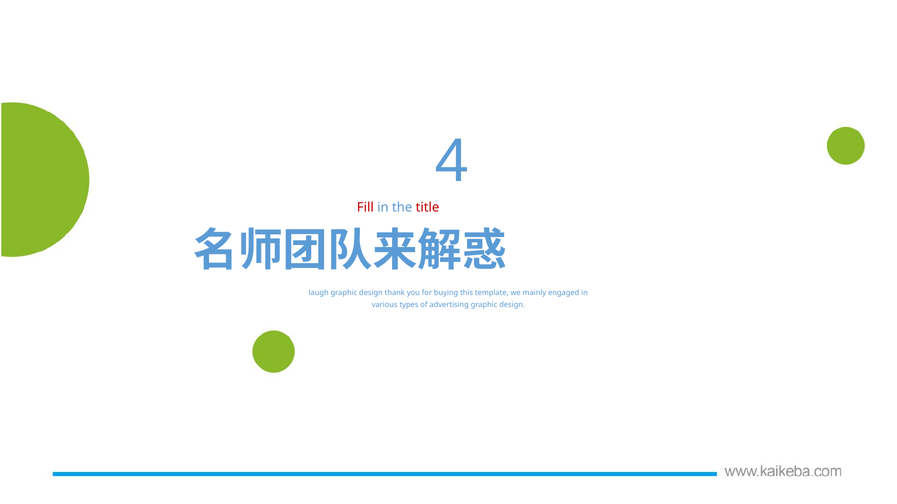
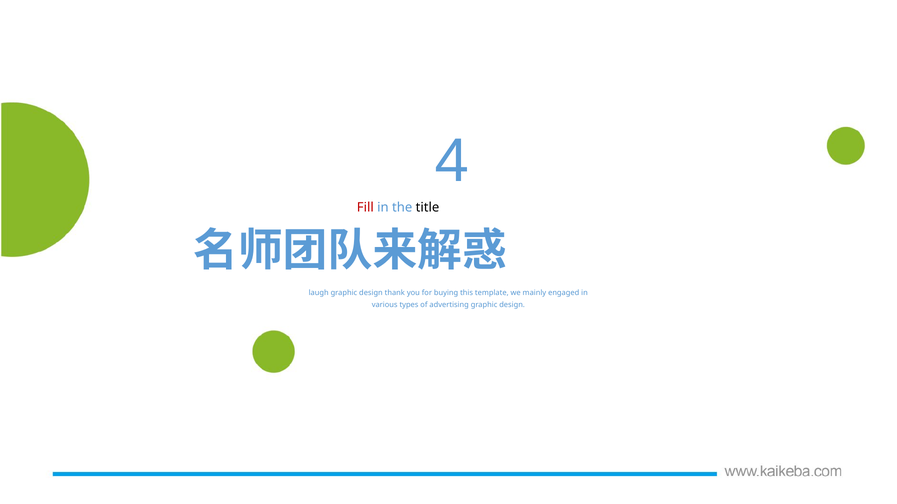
title colour: red -> black (427, 208)
